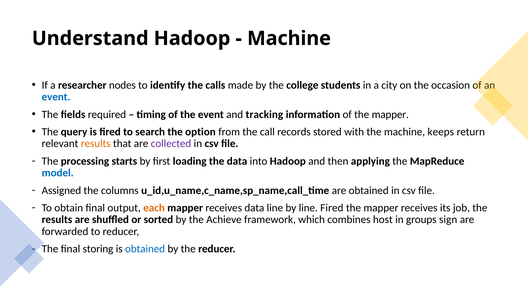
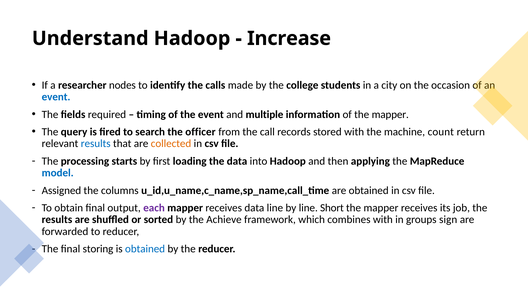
Machine: Machine -> Increase (289, 38)
tracking: tracking -> multiple (264, 114)
option: option -> officer (200, 132)
keeps: keeps -> count (441, 132)
results colour: orange -> blue (96, 144)
collected colour: purple -> orange (171, 144)
each colour: orange -> purple (154, 208)
line Fired: Fired -> Short (332, 208)
combines host: host -> with (383, 220)
